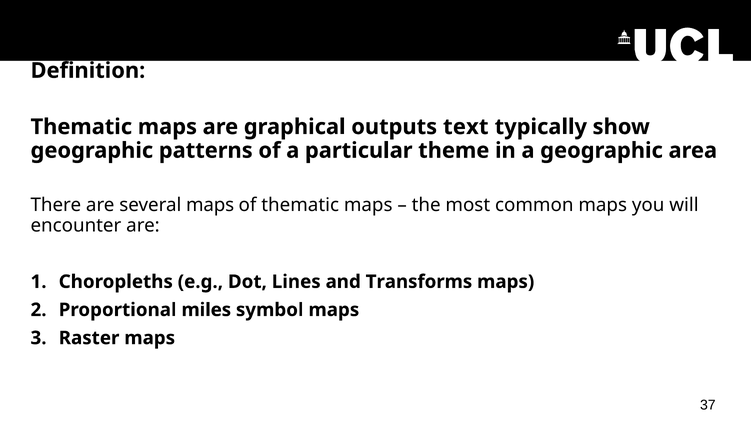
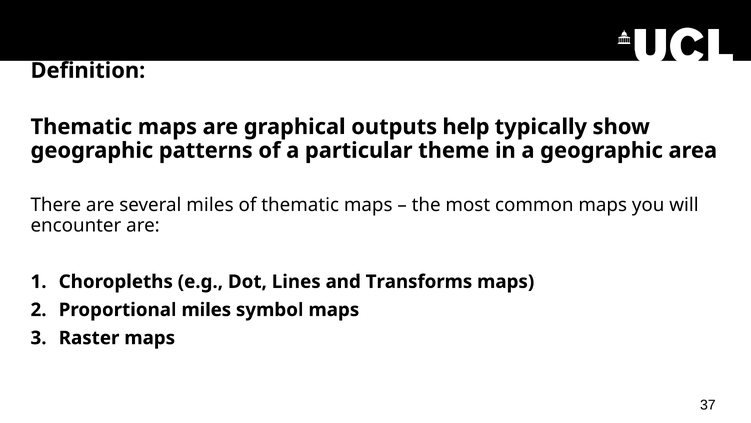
text: text -> help (466, 127)
several maps: maps -> miles (210, 205)
